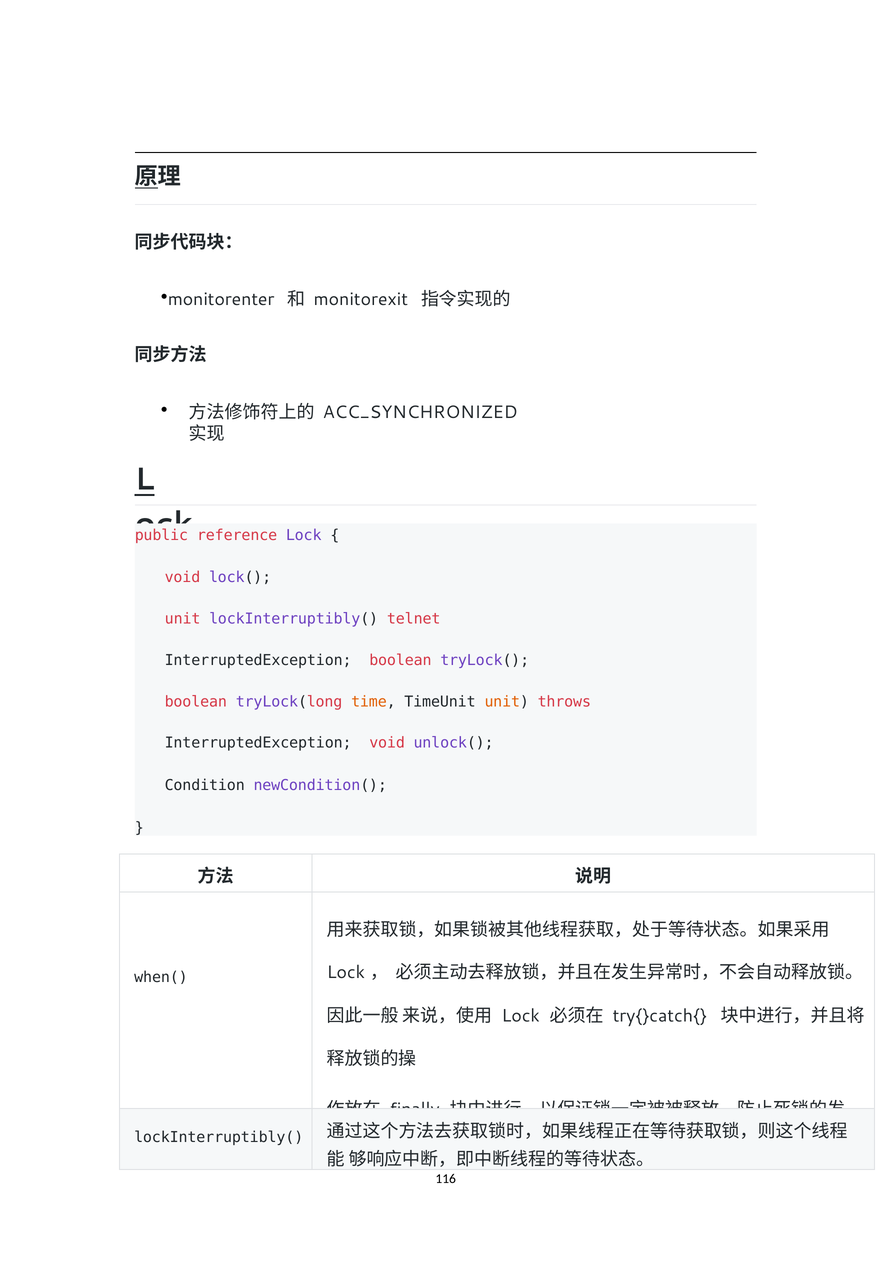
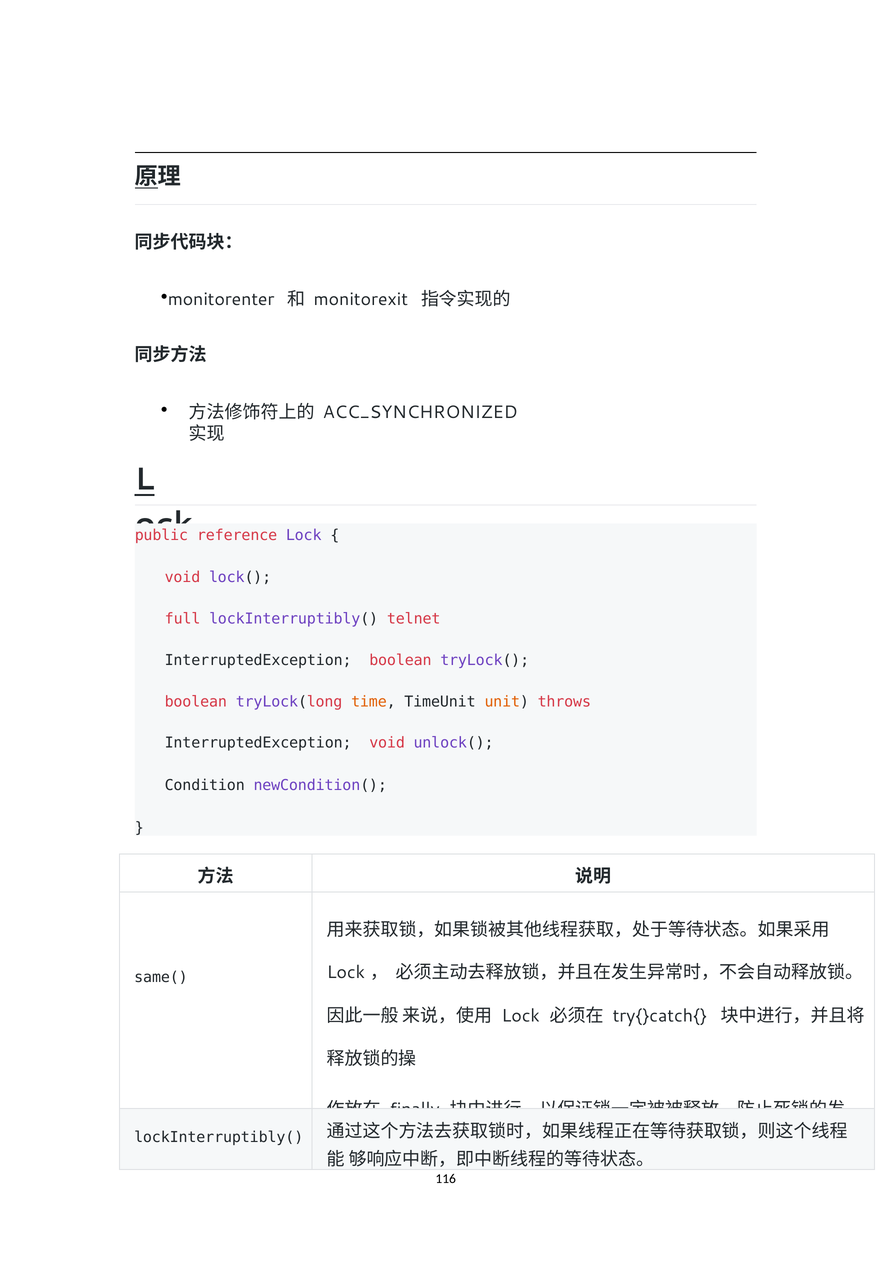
unit: unit -> full (183, 619)
when(: when( -> same( (161, 977)
